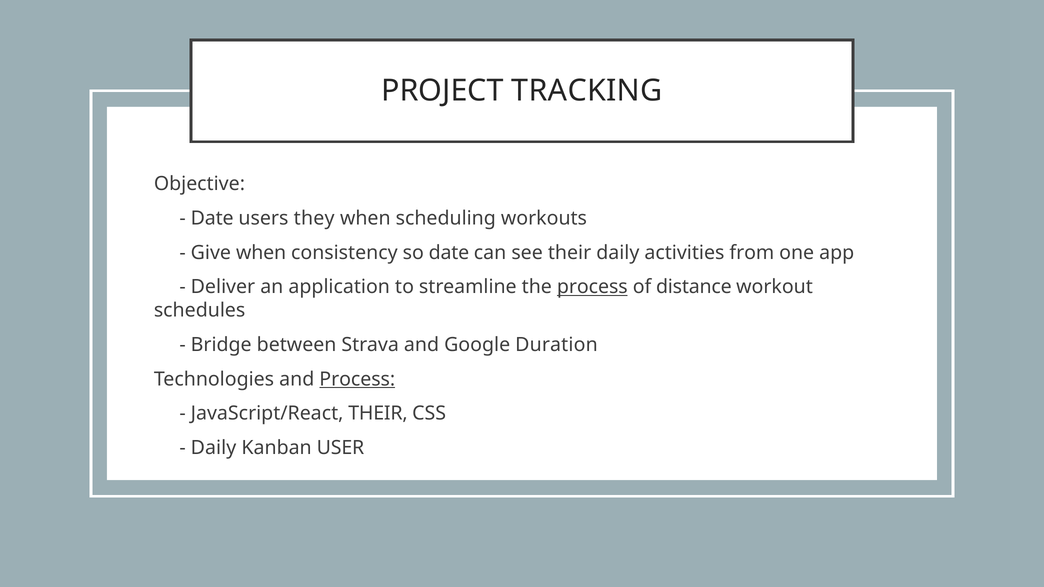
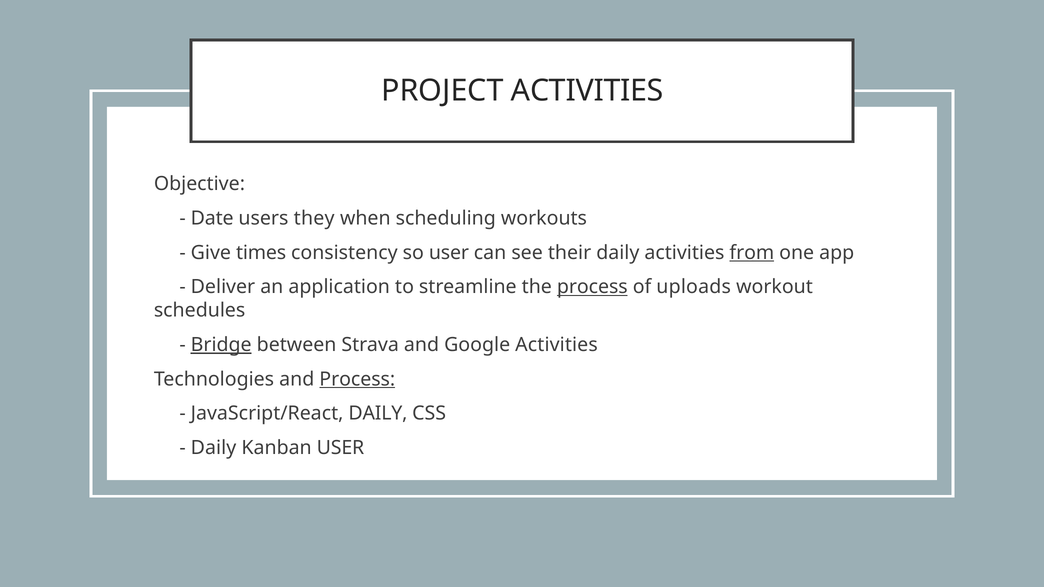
PROJECT TRACKING: TRACKING -> ACTIVITIES (587, 91)
Give when: when -> times (261, 253)
so date: date -> user (449, 253)
from underline: none -> present (752, 253)
distance: distance -> uploads (694, 287)
Bridge underline: none -> present (221, 345)
Google Duration: Duration -> Activities (556, 345)
JavaScript/React THEIR: THEIR -> DAILY (378, 414)
